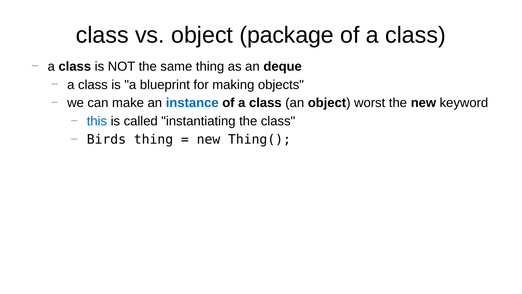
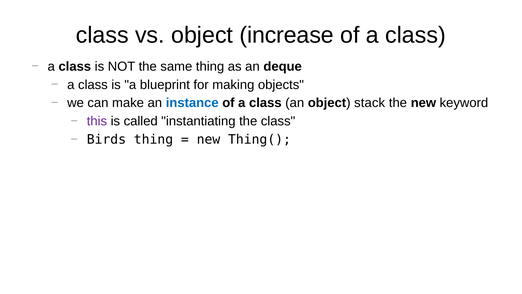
package: package -> increase (287, 35)
worst: worst -> stack (370, 103)
this colour: blue -> purple (97, 121)
